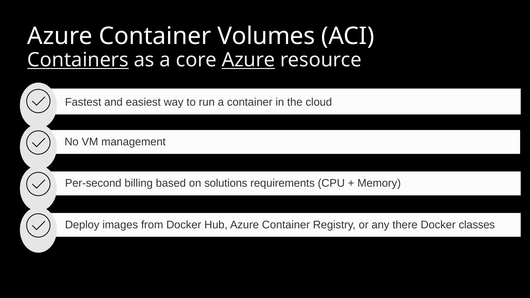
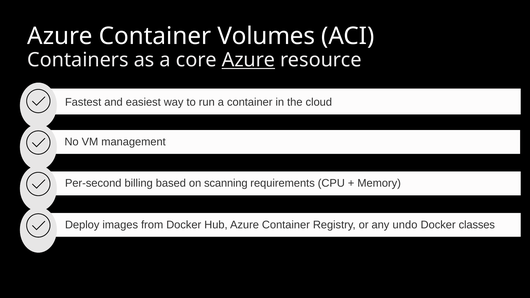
Containers underline: present -> none (78, 60)
solutions: solutions -> scanning (226, 183)
there: there -> undo (405, 225)
